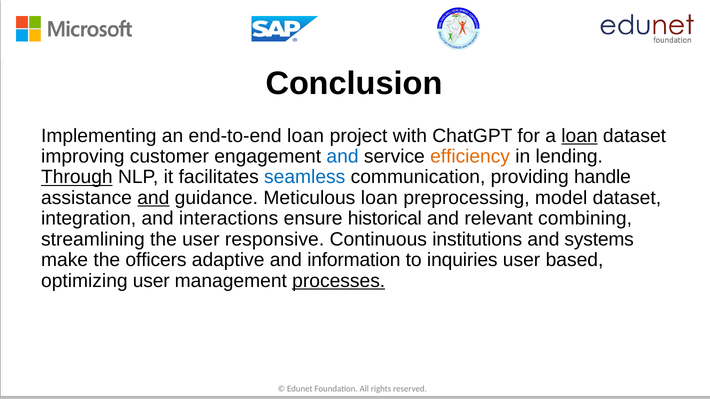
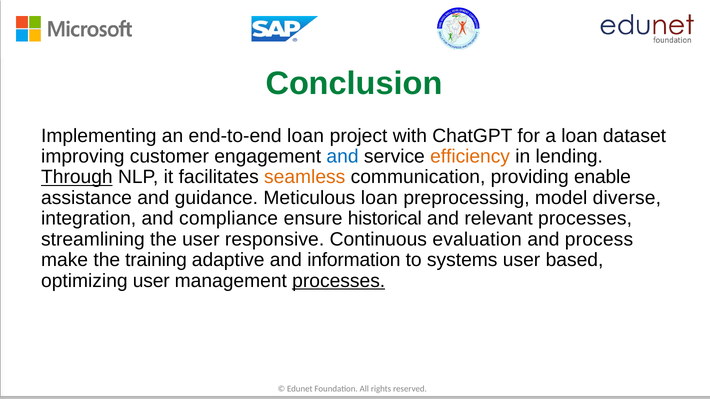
Conclusion colour: black -> green (354, 84)
loan underline: present -> none (579, 136)
seamless colour: blue -> orange (305, 177)
handle: handle -> enable (602, 177)
and underline: present -> none (153, 198)
model dataset: dataset -> diverse (627, 198)
interactions: interactions -> compliance (229, 219)
relevant combining: combining -> processes (585, 219)
institutions: institutions -> evaluation (477, 240)
systems: systems -> process (599, 240)
officers: officers -> training (156, 260)
inquiries: inquiries -> systems (462, 260)
